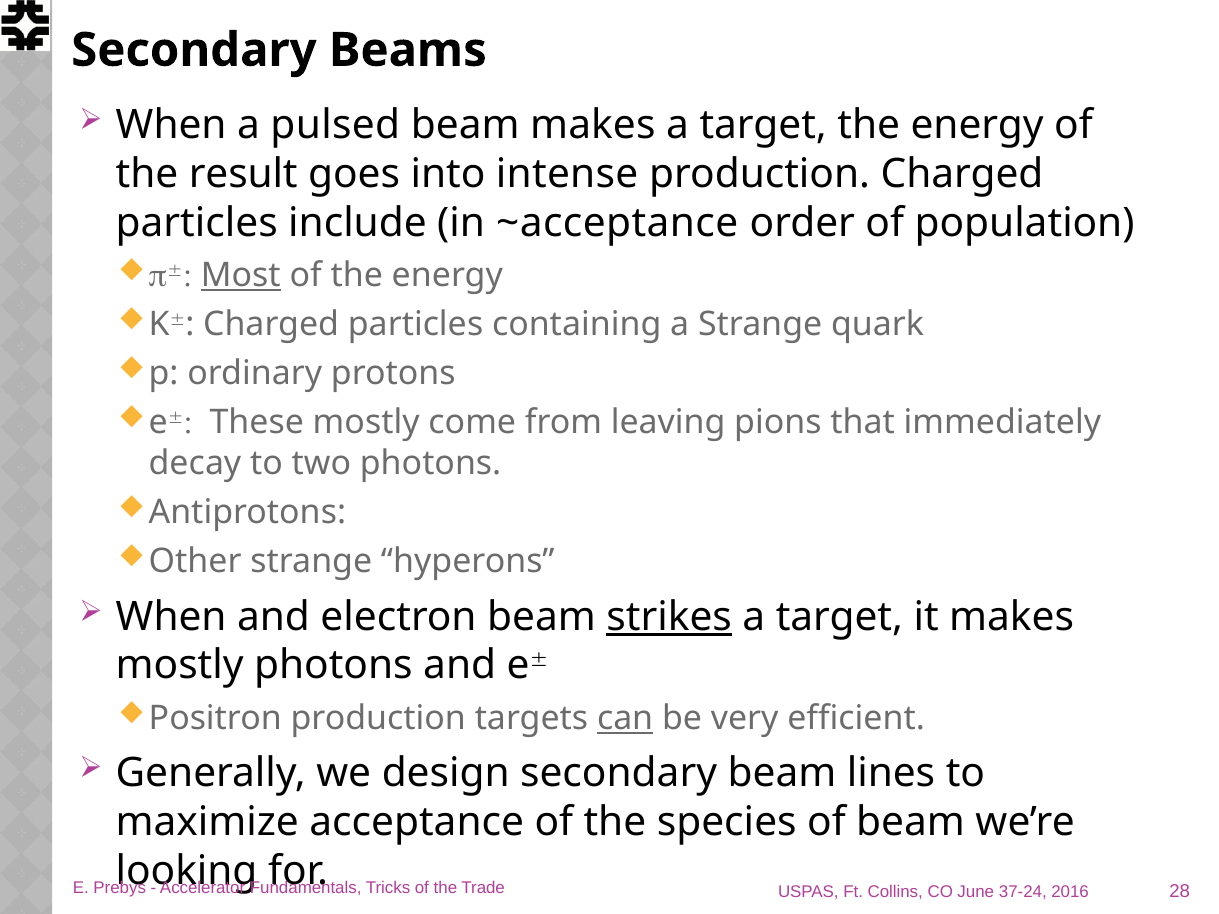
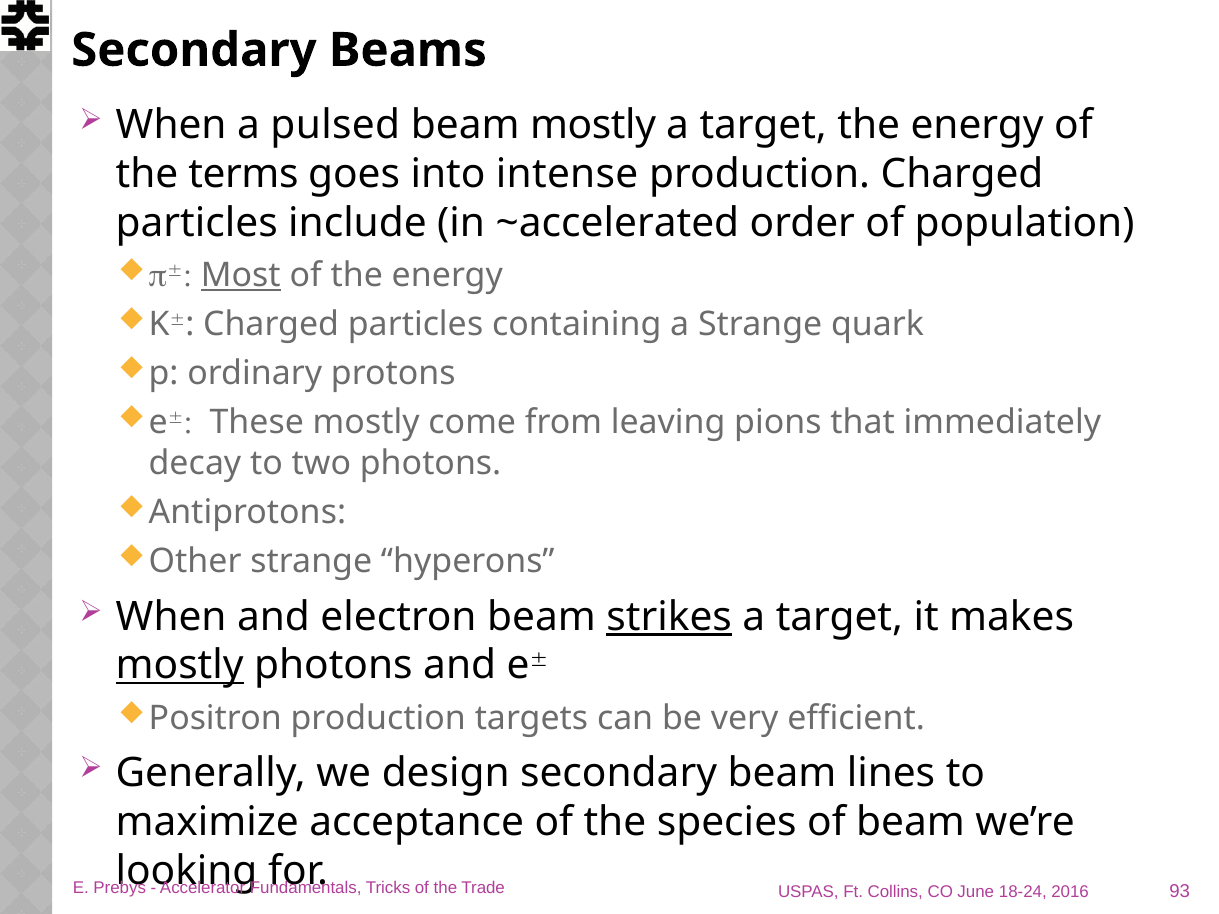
beam makes: makes -> mostly (593, 125)
result: result -> terms (243, 174)
~acceptance: ~acceptance -> ~accelerated (617, 223)
mostly underline: none -> present (180, 666)
can underline: present -> none (625, 718)
37-24: 37-24 -> 18-24 (1023, 892)
28: 28 -> 93 (1180, 892)
